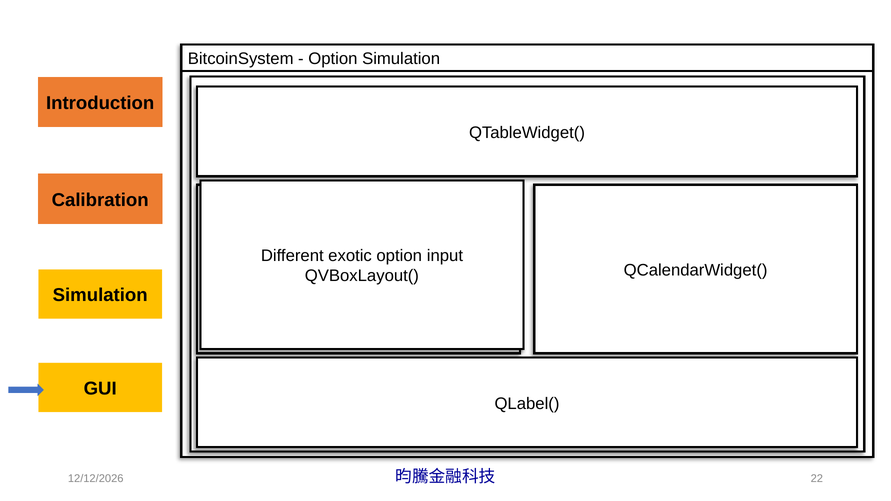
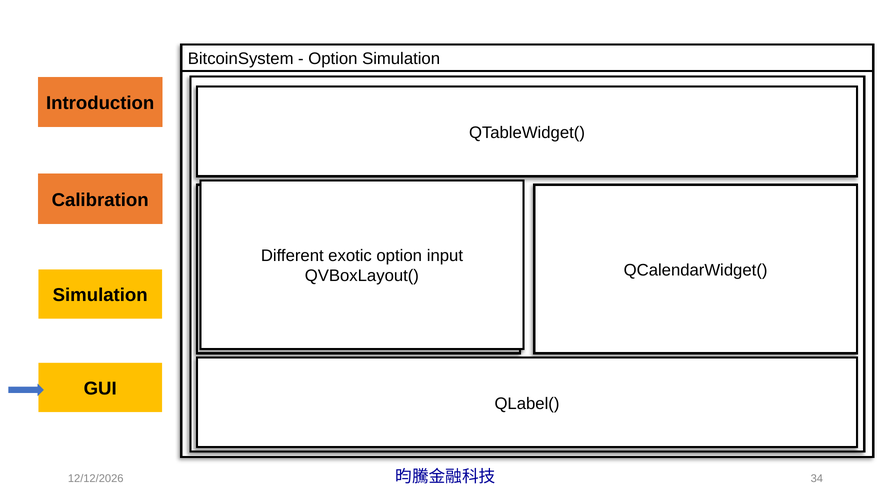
22: 22 -> 34 (817, 479)
